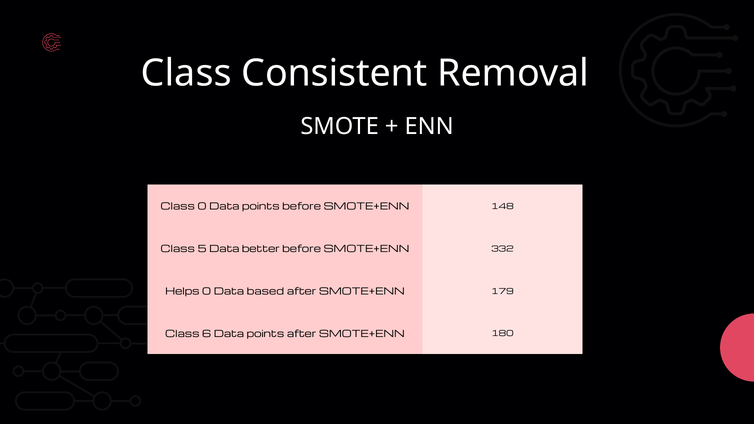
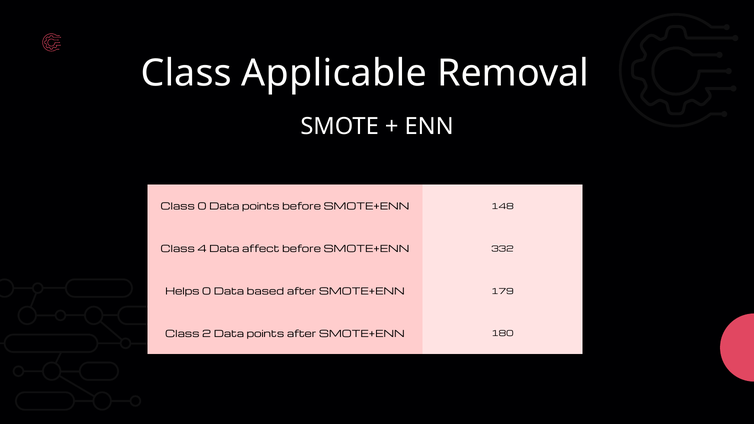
Consistent: Consistent -> Applicable (334, 73)
5: 5 -> 4 (202, 249)
better: better -> affect (261, 249)
6: 6 -> 2 (207, 334)
